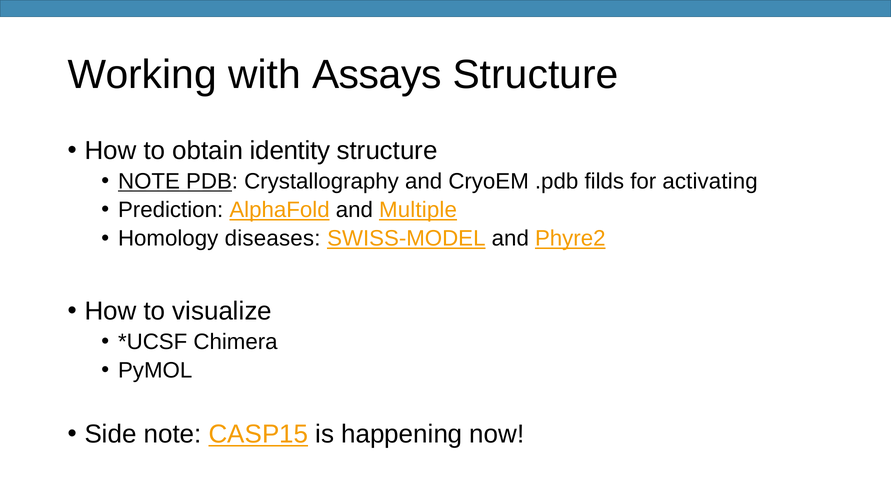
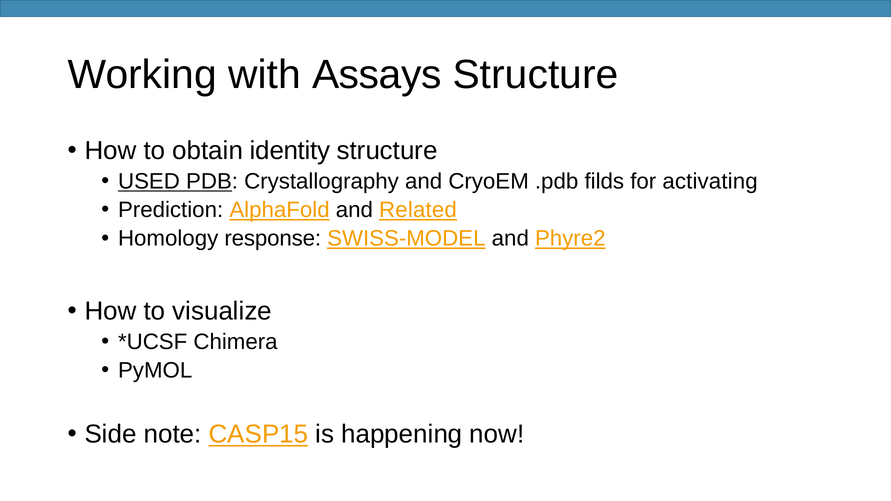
NOTE: NOTE -> USED (149, 181)
Multiple: Multiple -> Related (418, 210)
diseases: diseases -> response (273, 239)
